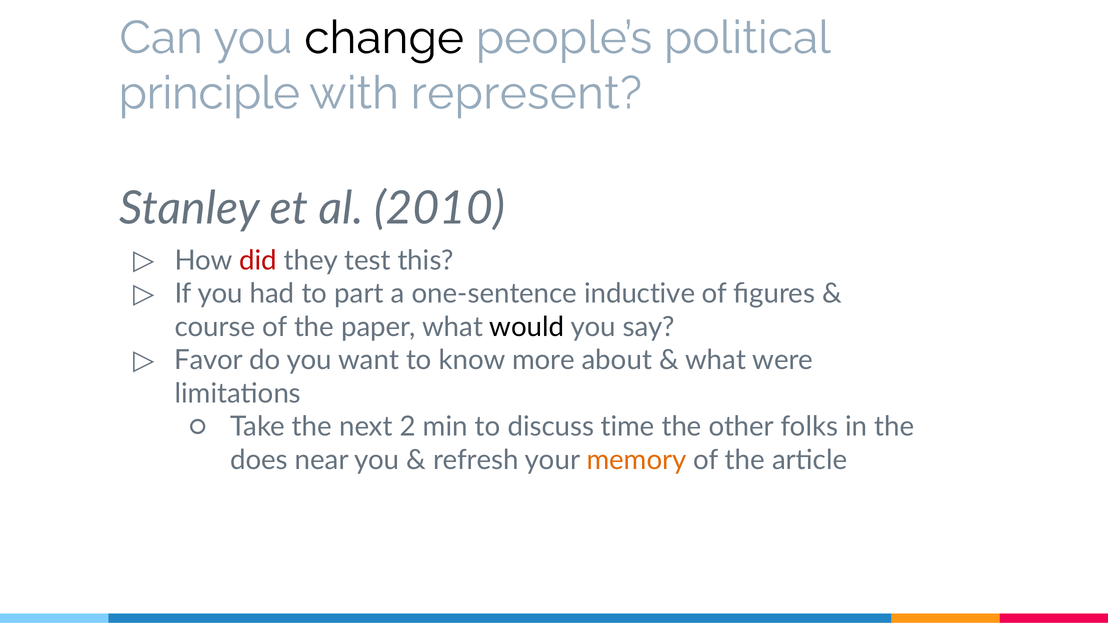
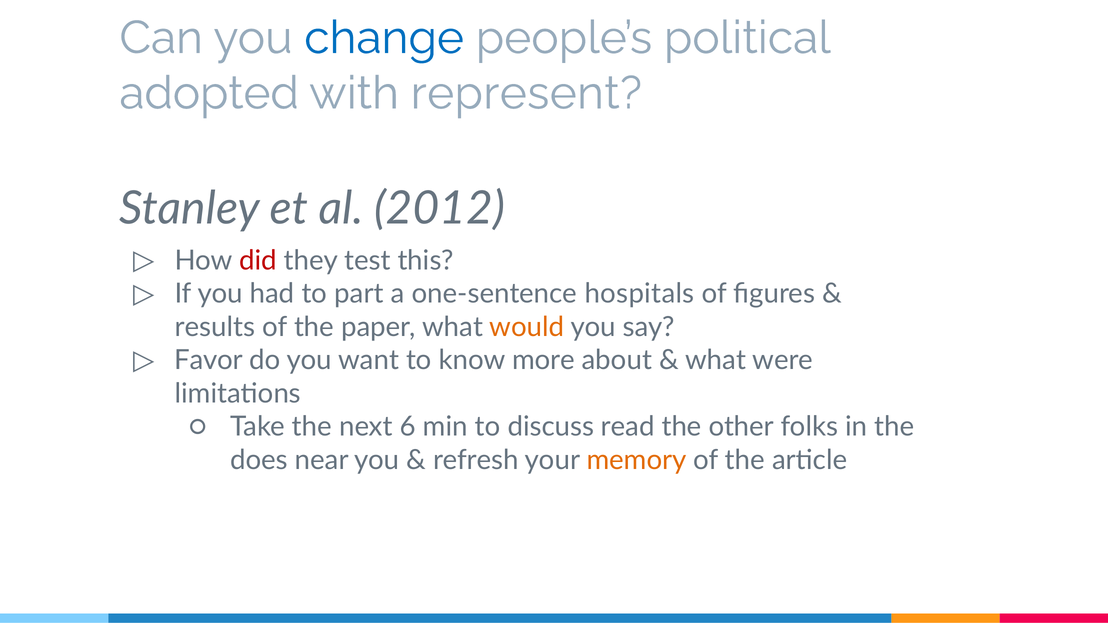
change colour: black -> blue (384, 38)
principle: principle -> adopted (209, 93)
2010: 2010 -> 2012 (439, 208)
inductive: inductive -> hospitals (640, 294)
course: course -> results (215, 327)
would colour: black -> orange (527, 327)
2: 2 -> 6 (408, 427)
time: time -> read (628, 427)
